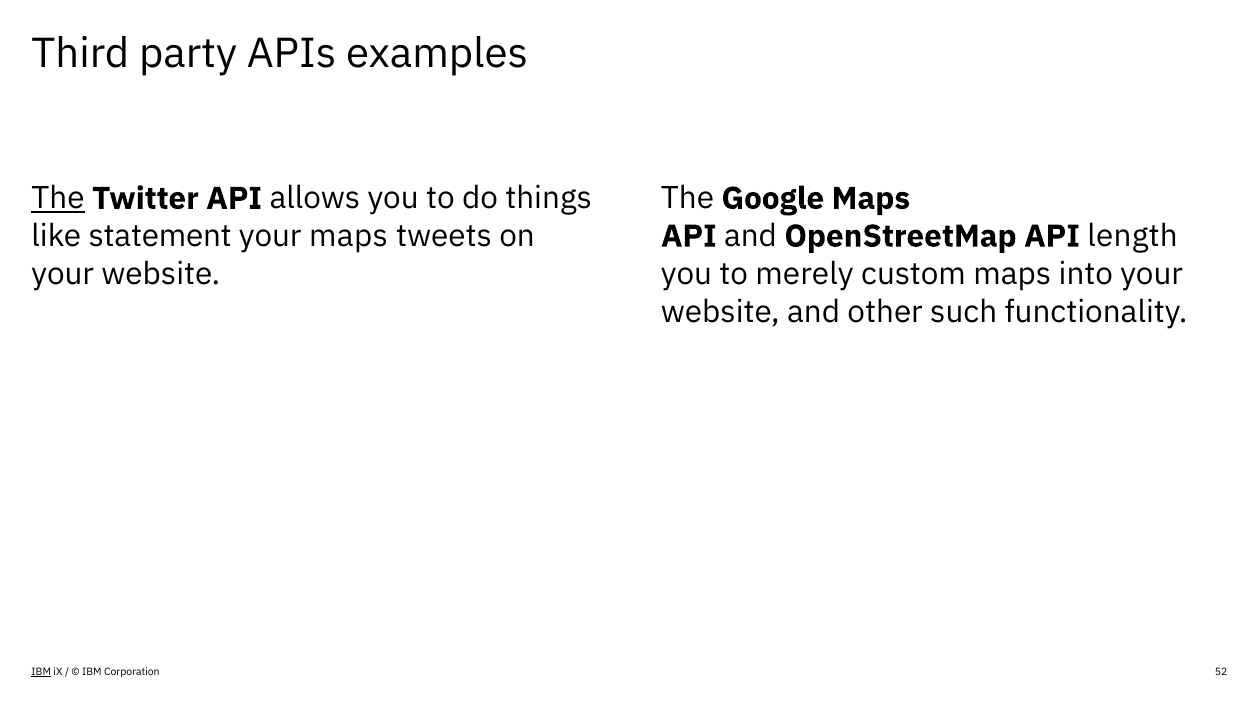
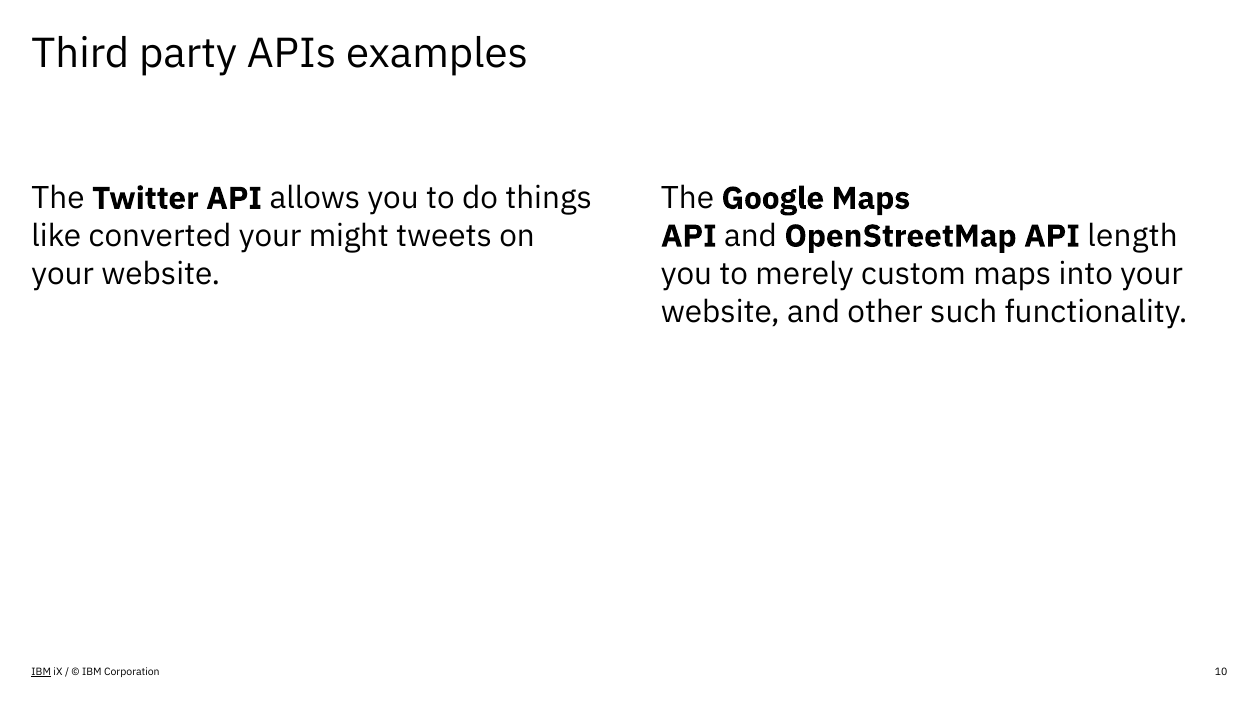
The underline: present -> none (58, 198)
statement: statement -> converted (160, 236)
your maps: maps -> might (349, 236)
52: 52 -> 10 (1221, 671)
